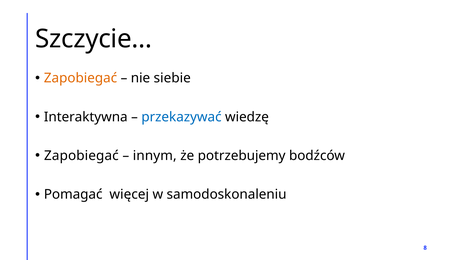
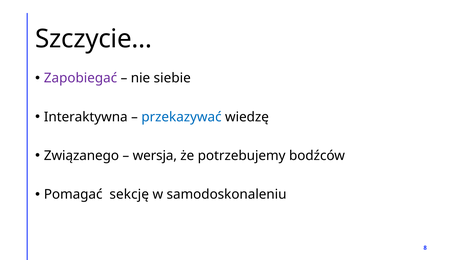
Zapobiegać colour: orange -> purple (81, 78)
Zapobiegać: Zapobiegać -> Związanego (81, 156)
innym: innym -> wersja (155, 156)
więcej: więcej -> sekcję (129, 194)
